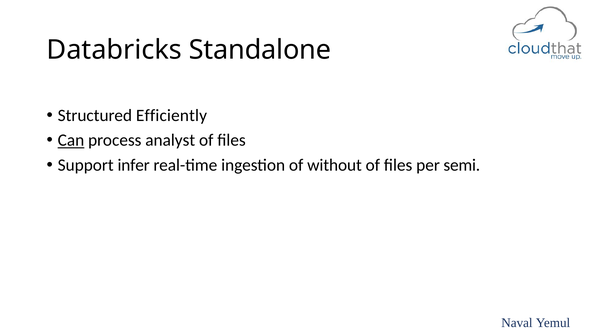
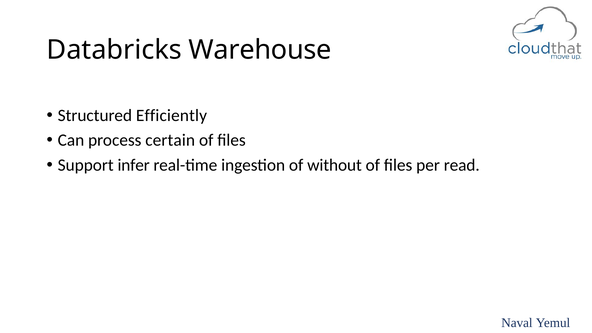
Standalone: Standalone -> Warehouse (260, 50)
Can underline: present -> none (71, 140)
analyst: analyst -> certain (170, 140)
semi: semi -> read (462, 165)
